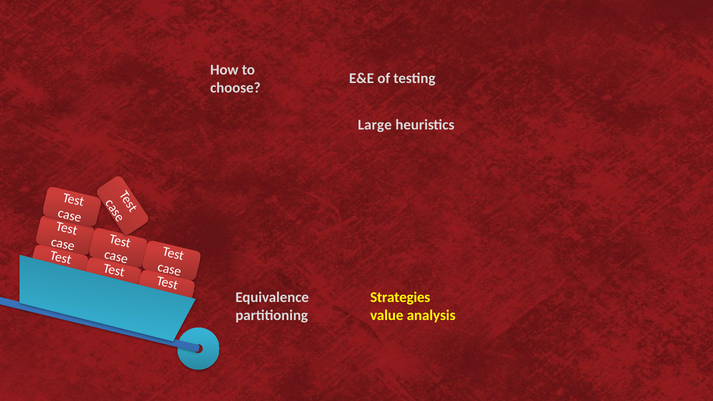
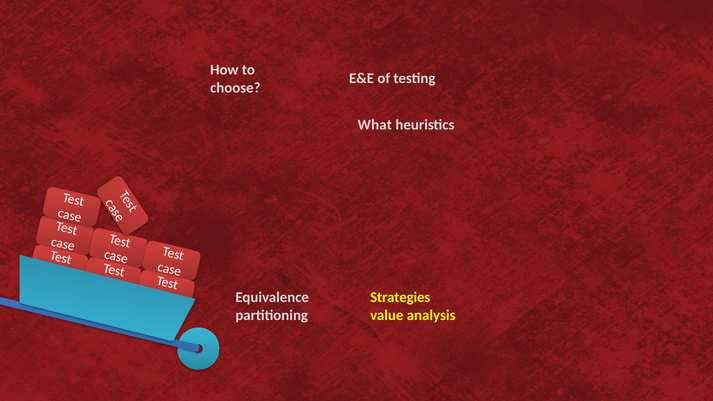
Large: Large -> What (375, 125)
